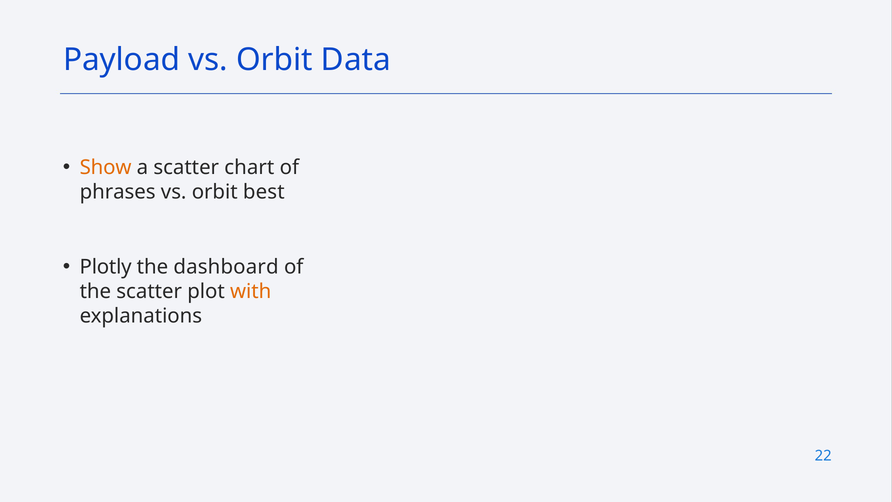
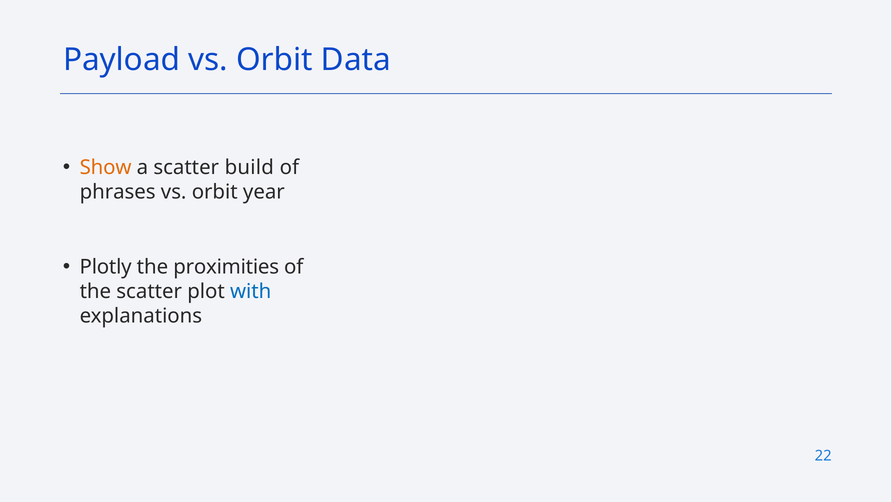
chart: chart -> build (249, 167)
best: best -> year (264, 192)
dashboard: dashboard -> proximities (226, 267)
with colour: orange -> blue (251, 291)
